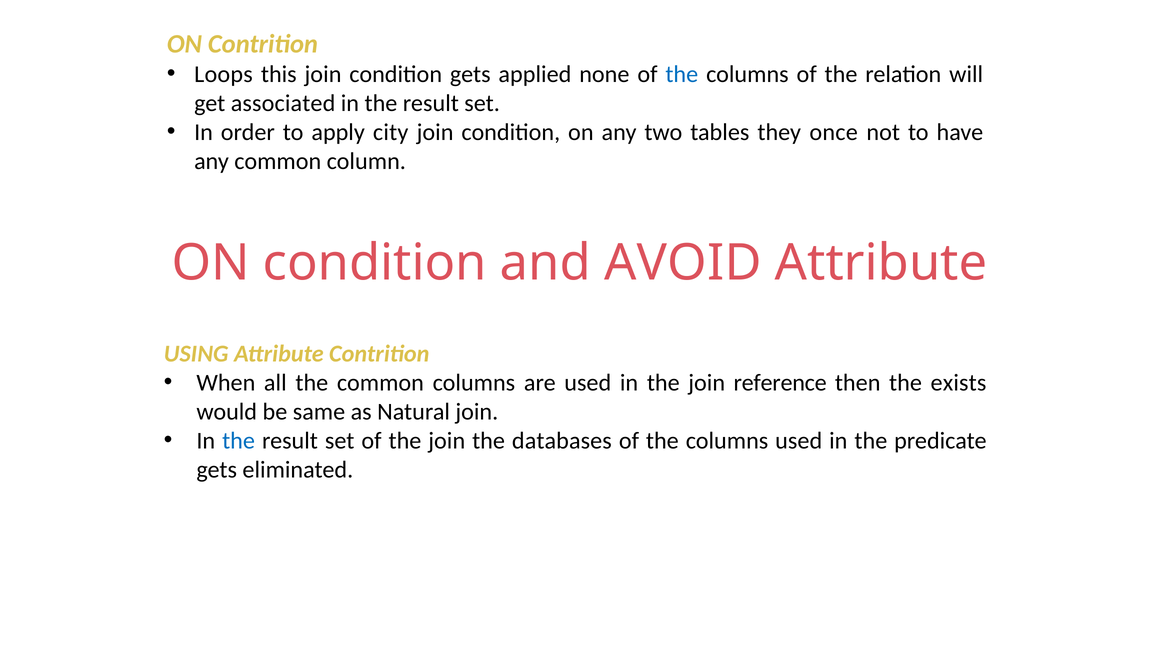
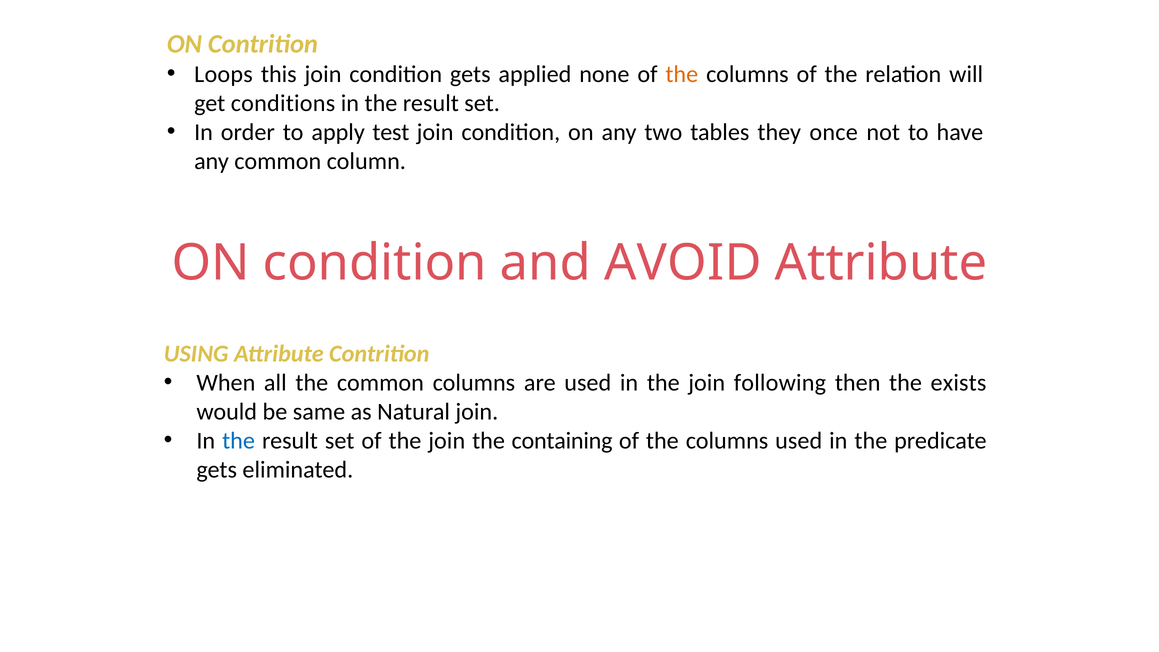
the colour: blue -> orange (682, 74)
associated: associated -> conditions (283, 103)
city: city -> test (391, 132)
reference: reference -> following (780, 383)
databases: databases -> containing (562, 441)
